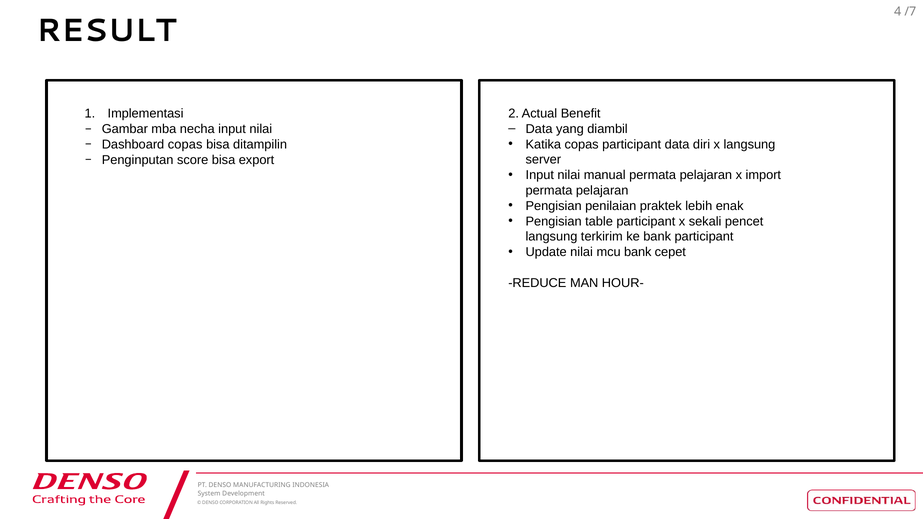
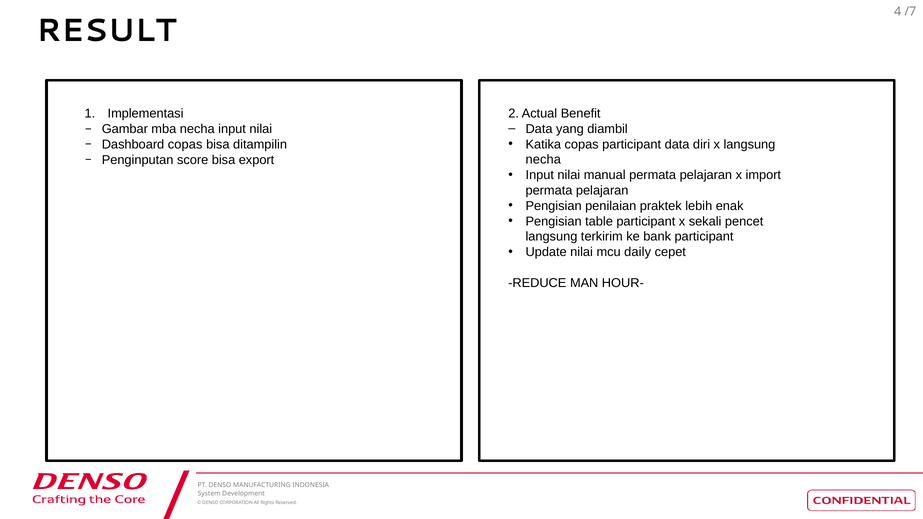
server: server -> necha (543, 160)
mcu bank: bank -> daily (638, 252)
